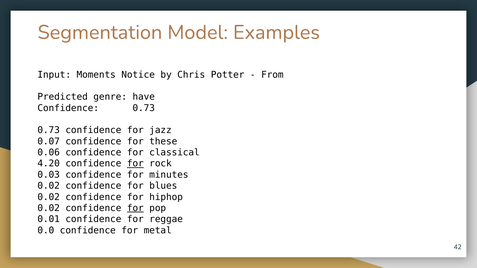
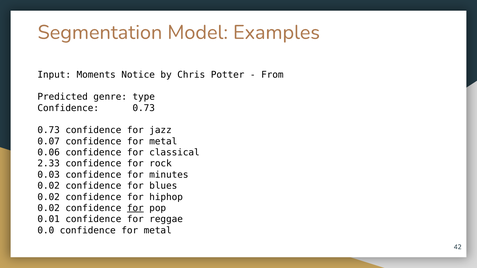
have: have -> type (144, 97)
0.07 confidence for these: these -> metal (163, 142)
4.20: 4.20 -> 2.33 (49, 164)
for underline: present -> none (135, 164)
